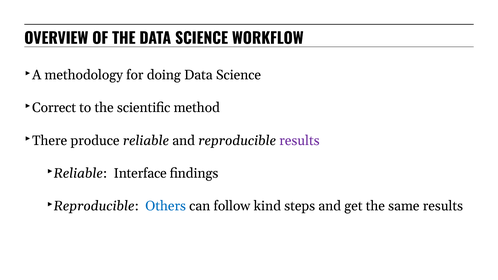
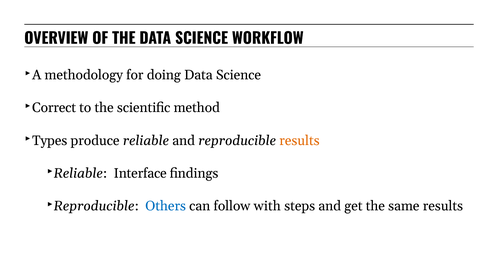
There: There -> Types (50, 140)
results colour: purple -> orange (299, 140)
kind: kind -> with (267, 206)
